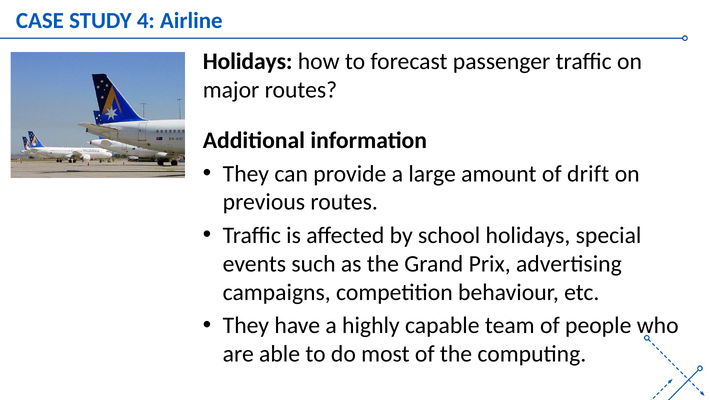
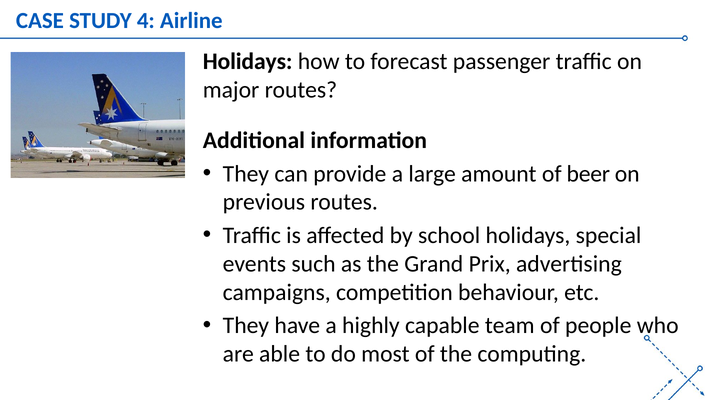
drift: drift -> beer (588, 173)
